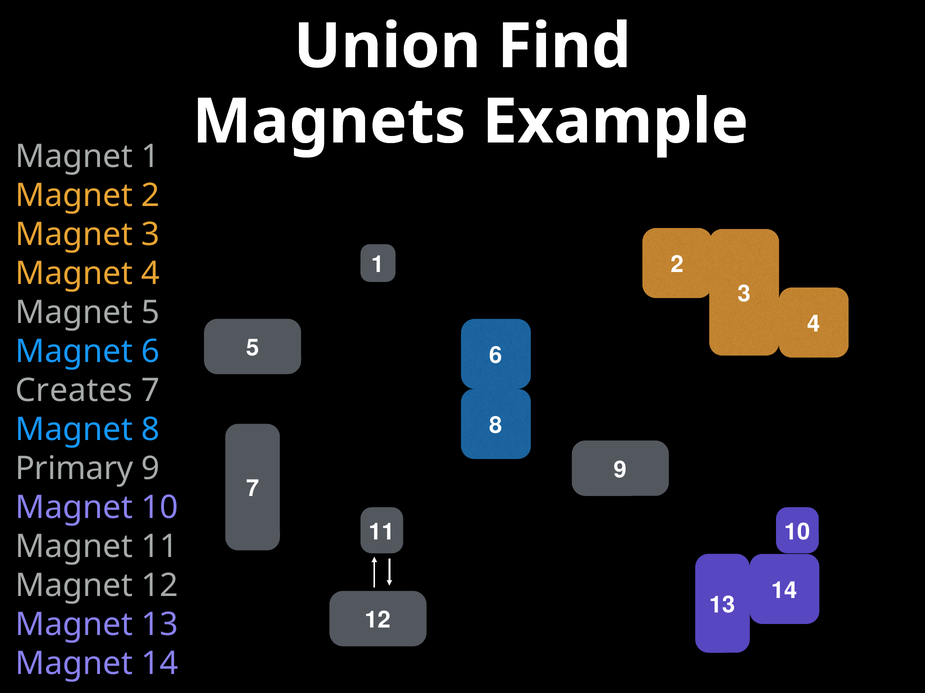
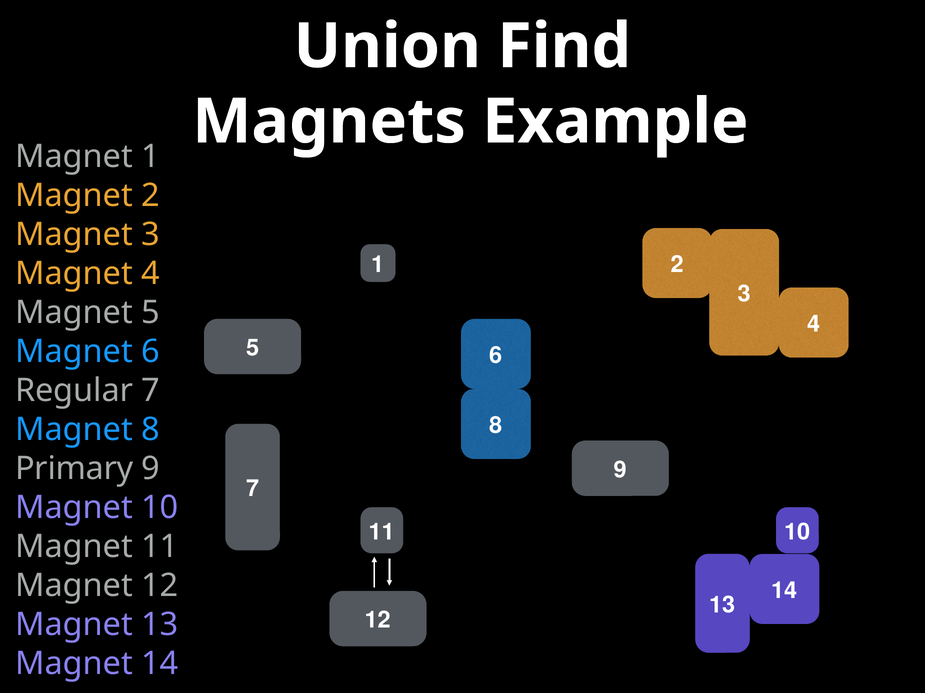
Creates: Creates -> Regular (74, 391)
